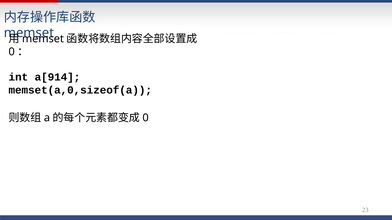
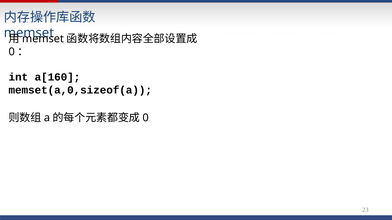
a[914: a[914 -> a[160 (57, 77)
